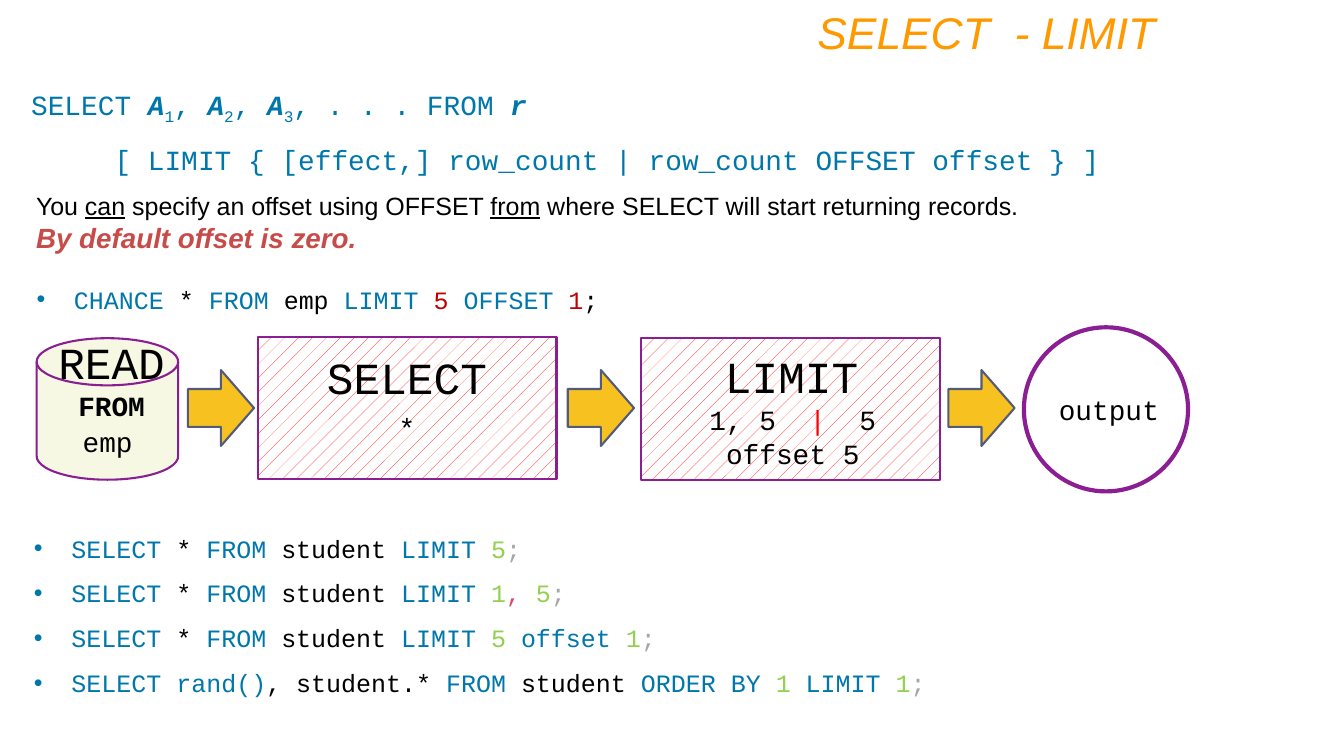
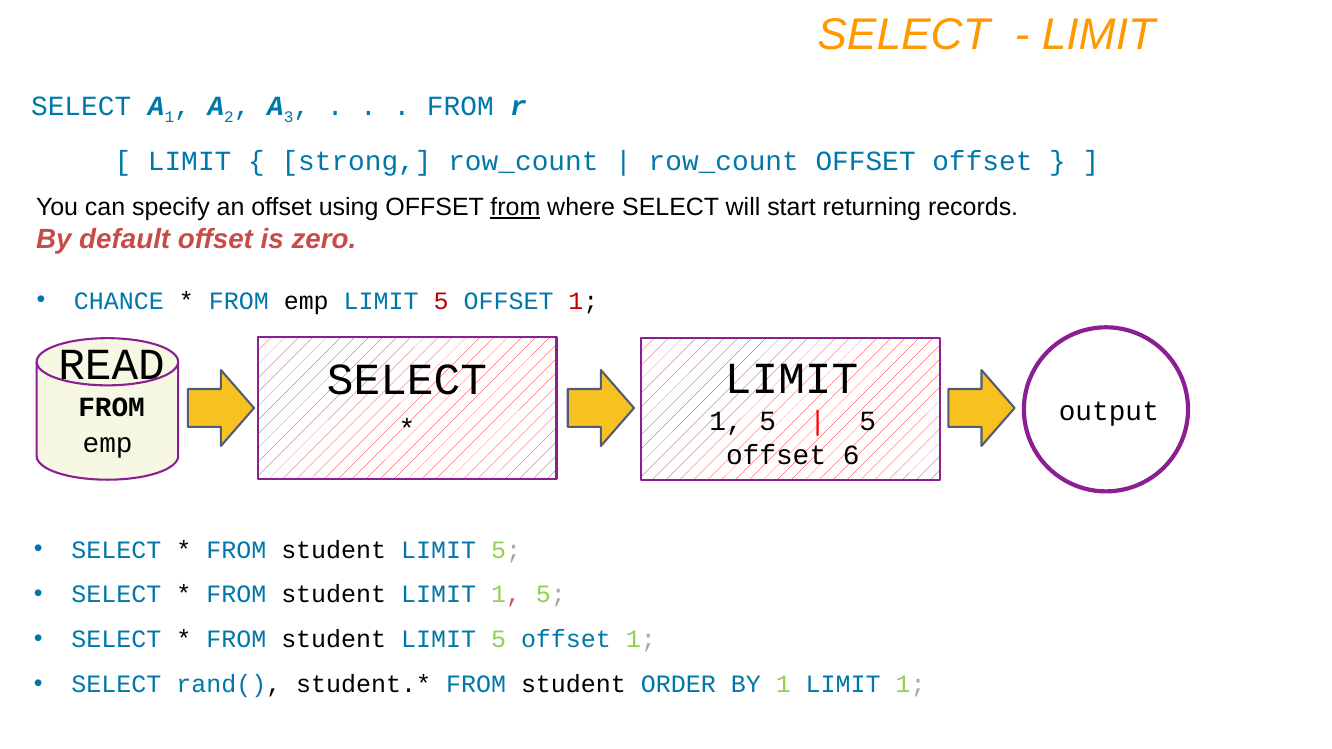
effect: effect -> strong (357, 161)
can underline: present -> none (105, 207)
offset 5: 5 -> 6 (851, 455)
